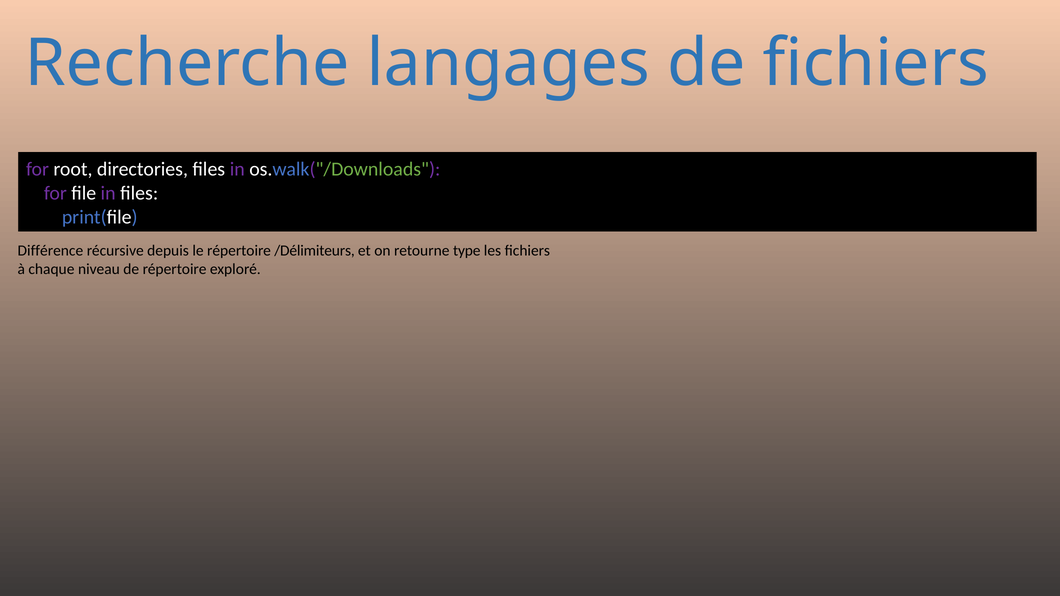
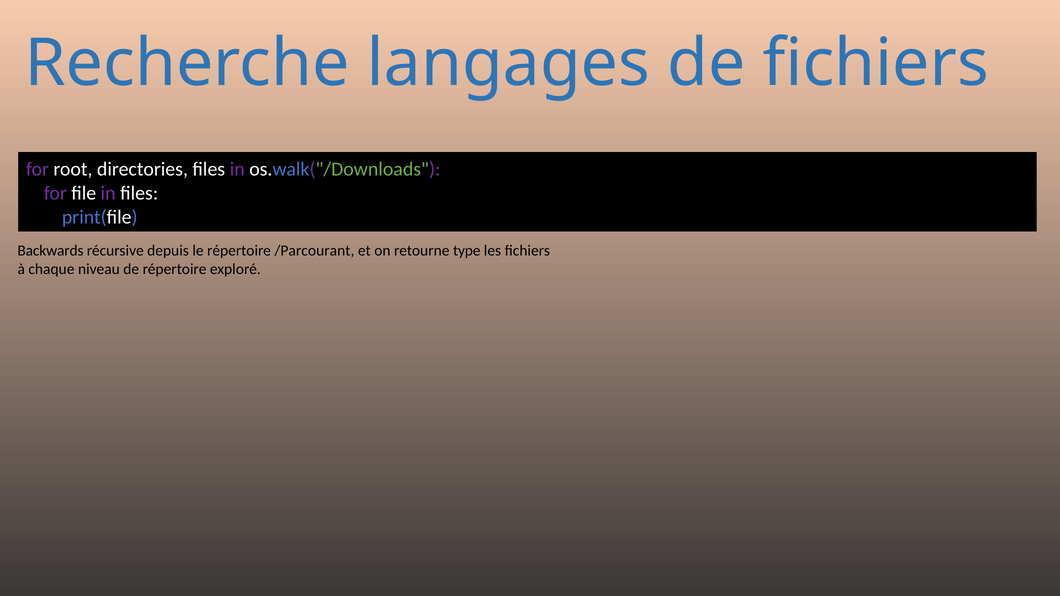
Différence: Différence -> Backwards (50, 251)
/Délimiteurs: /Délimiteurs -> /Parcourant (314, 251)
